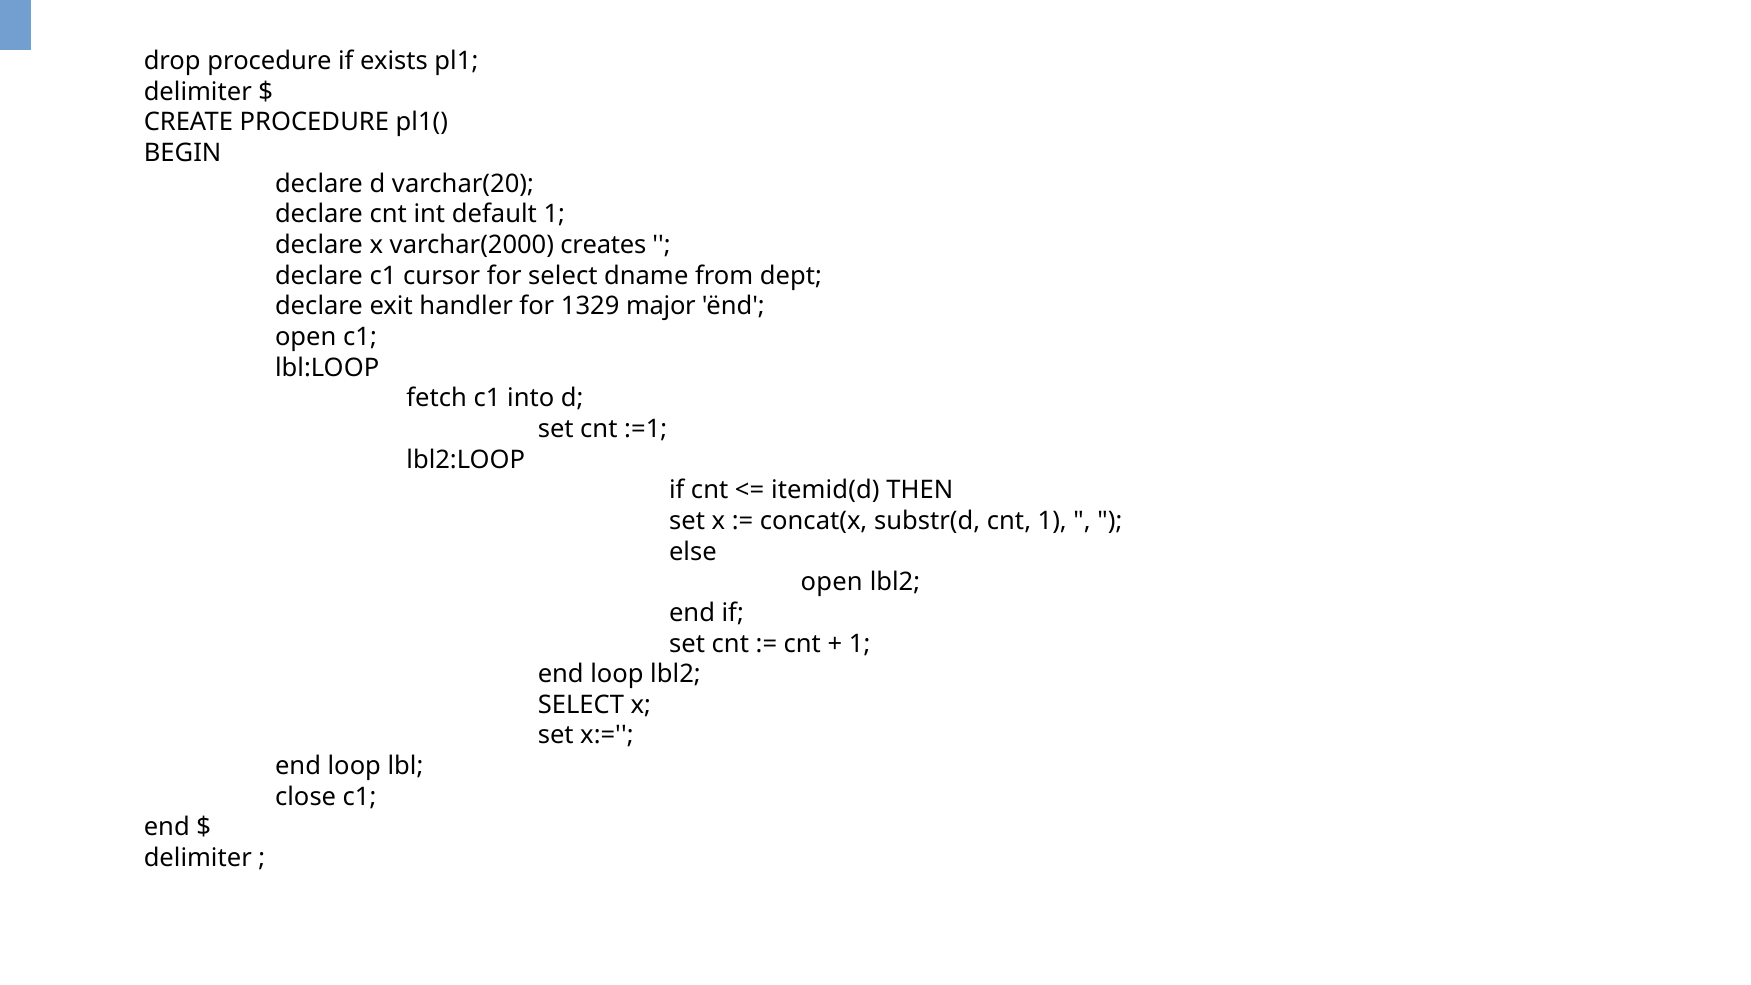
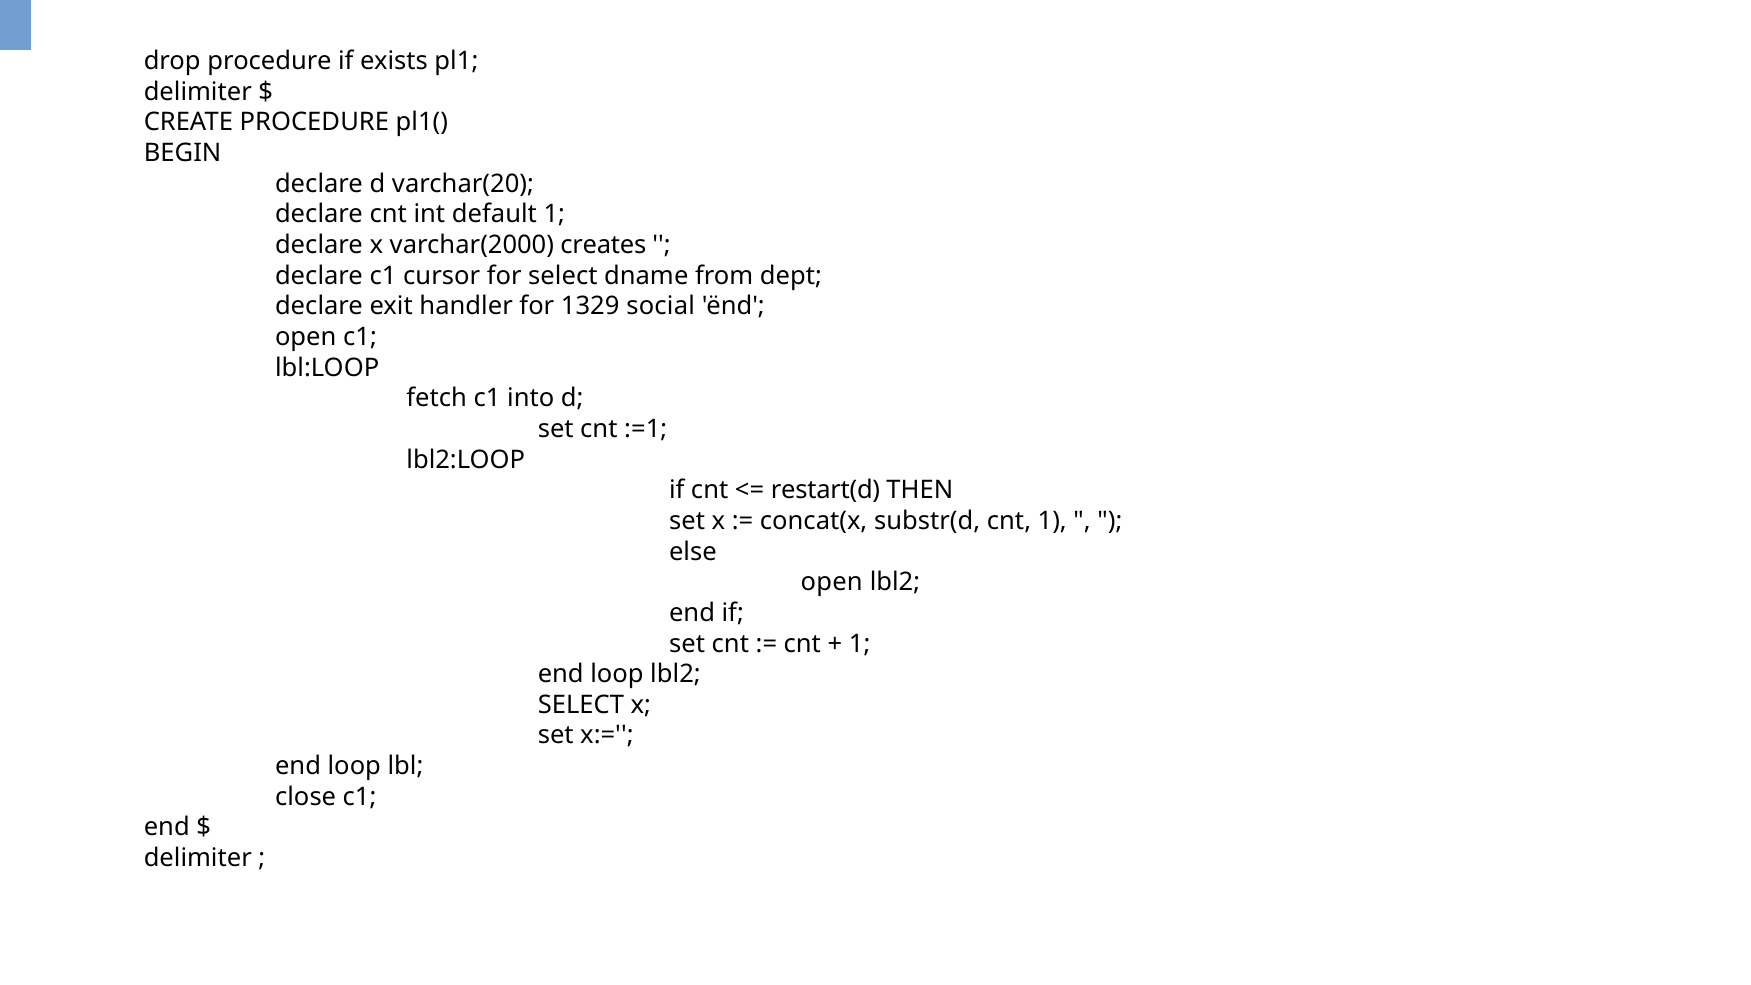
major: major -> social (661, 306)
itemid(d: itemid(d -> restart(d (826, 490)
